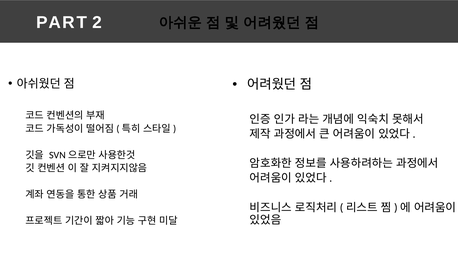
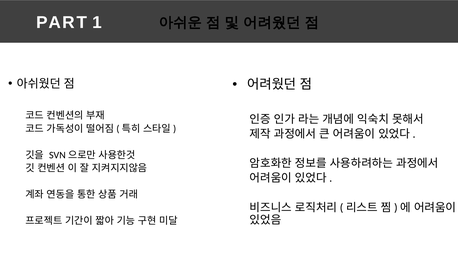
2: 2 -> 1 (97, 23)
